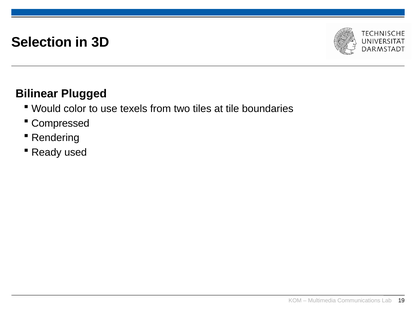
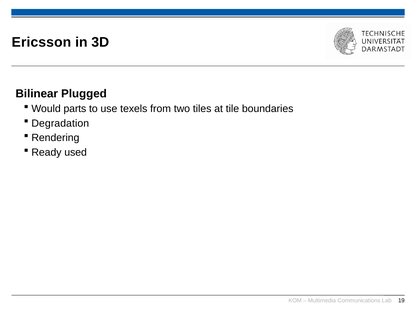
Selection: Selection -> Ericsson (41, 42)
color: color -> parts (75, 109)
Compressed: Compressed -> Degradation (60, 123)
